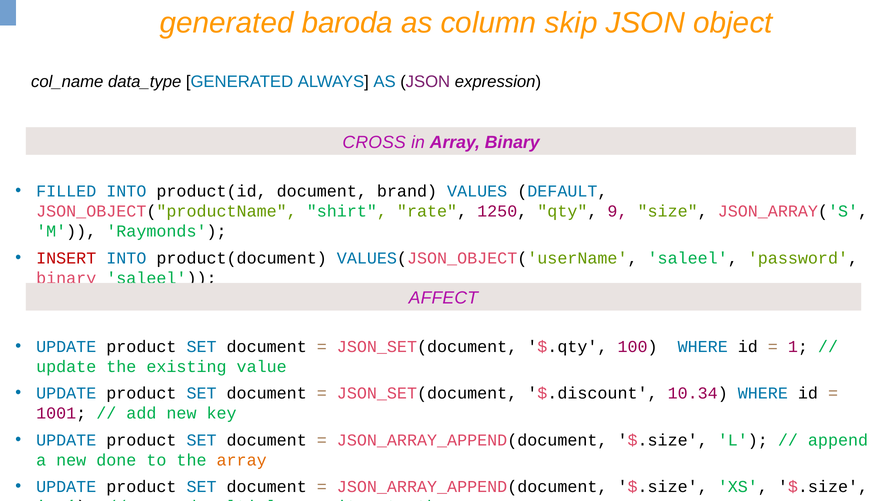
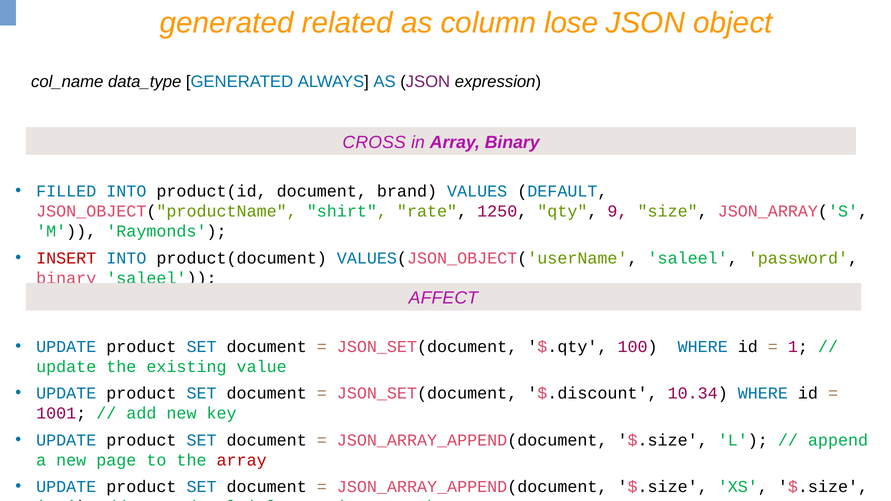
baroda: baroda -> related (347, 23)
skip: skip -> lose (571, 23)
done: done -> page (116, 460)
array colour: orange -> red (242, 460)
